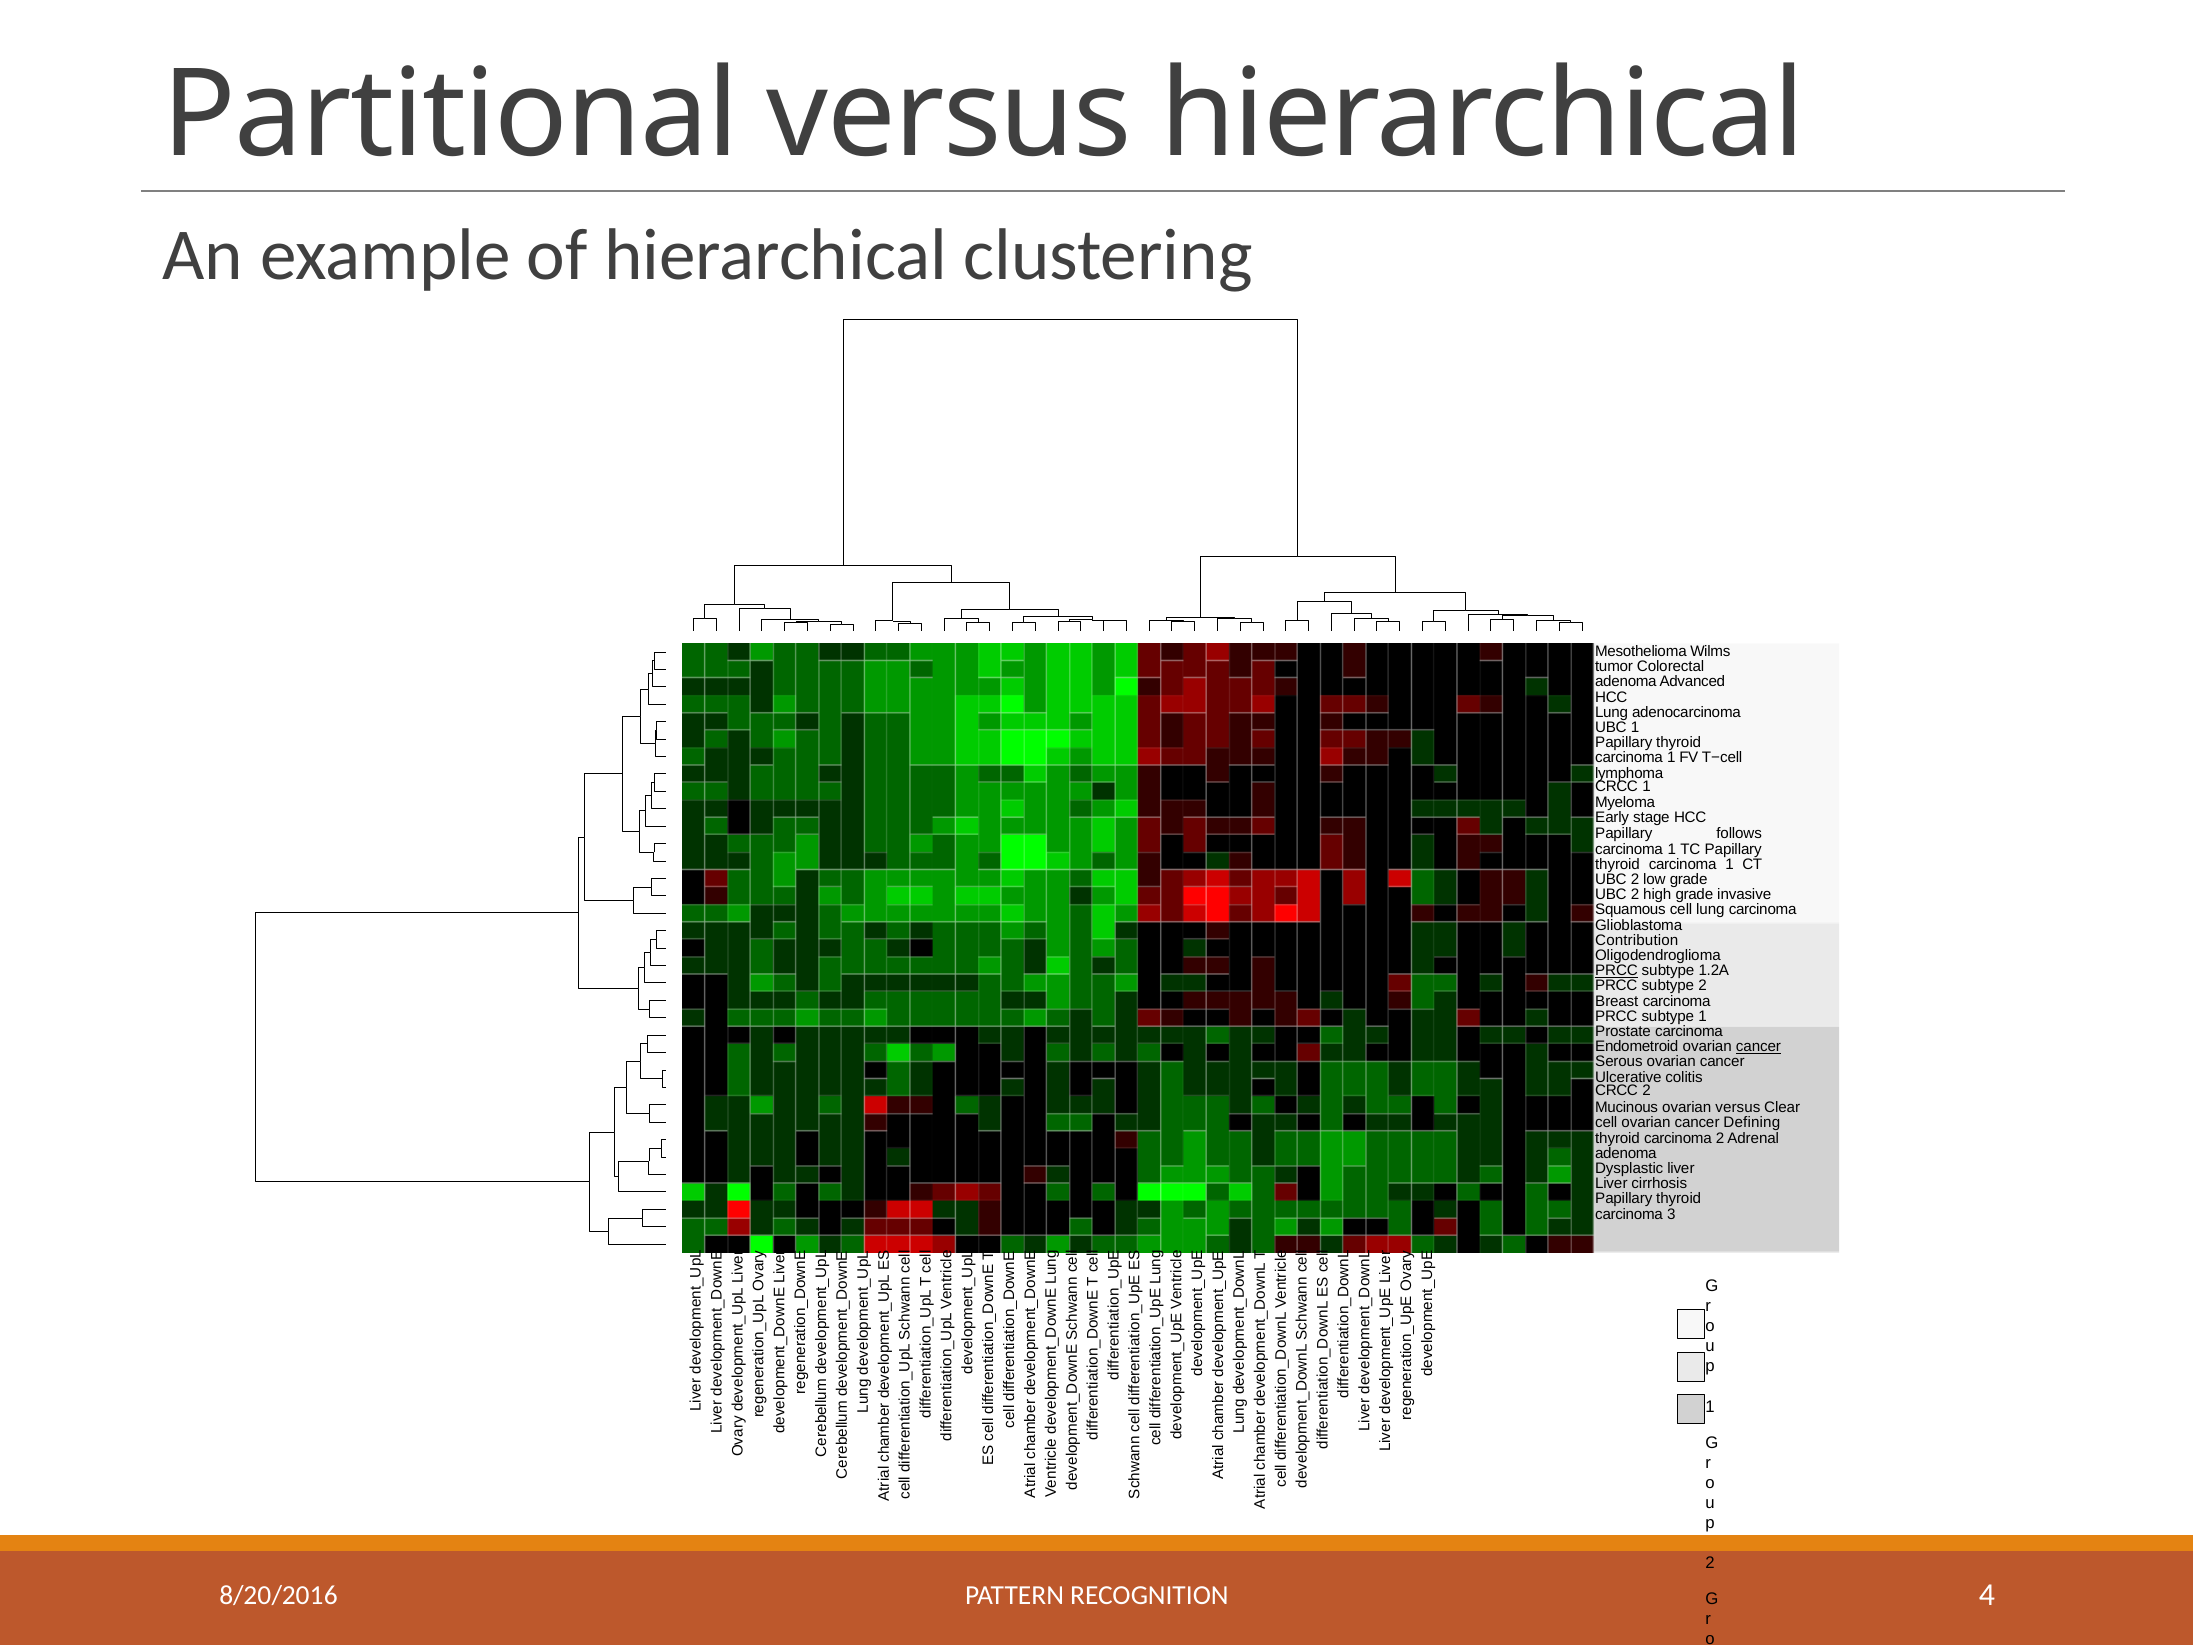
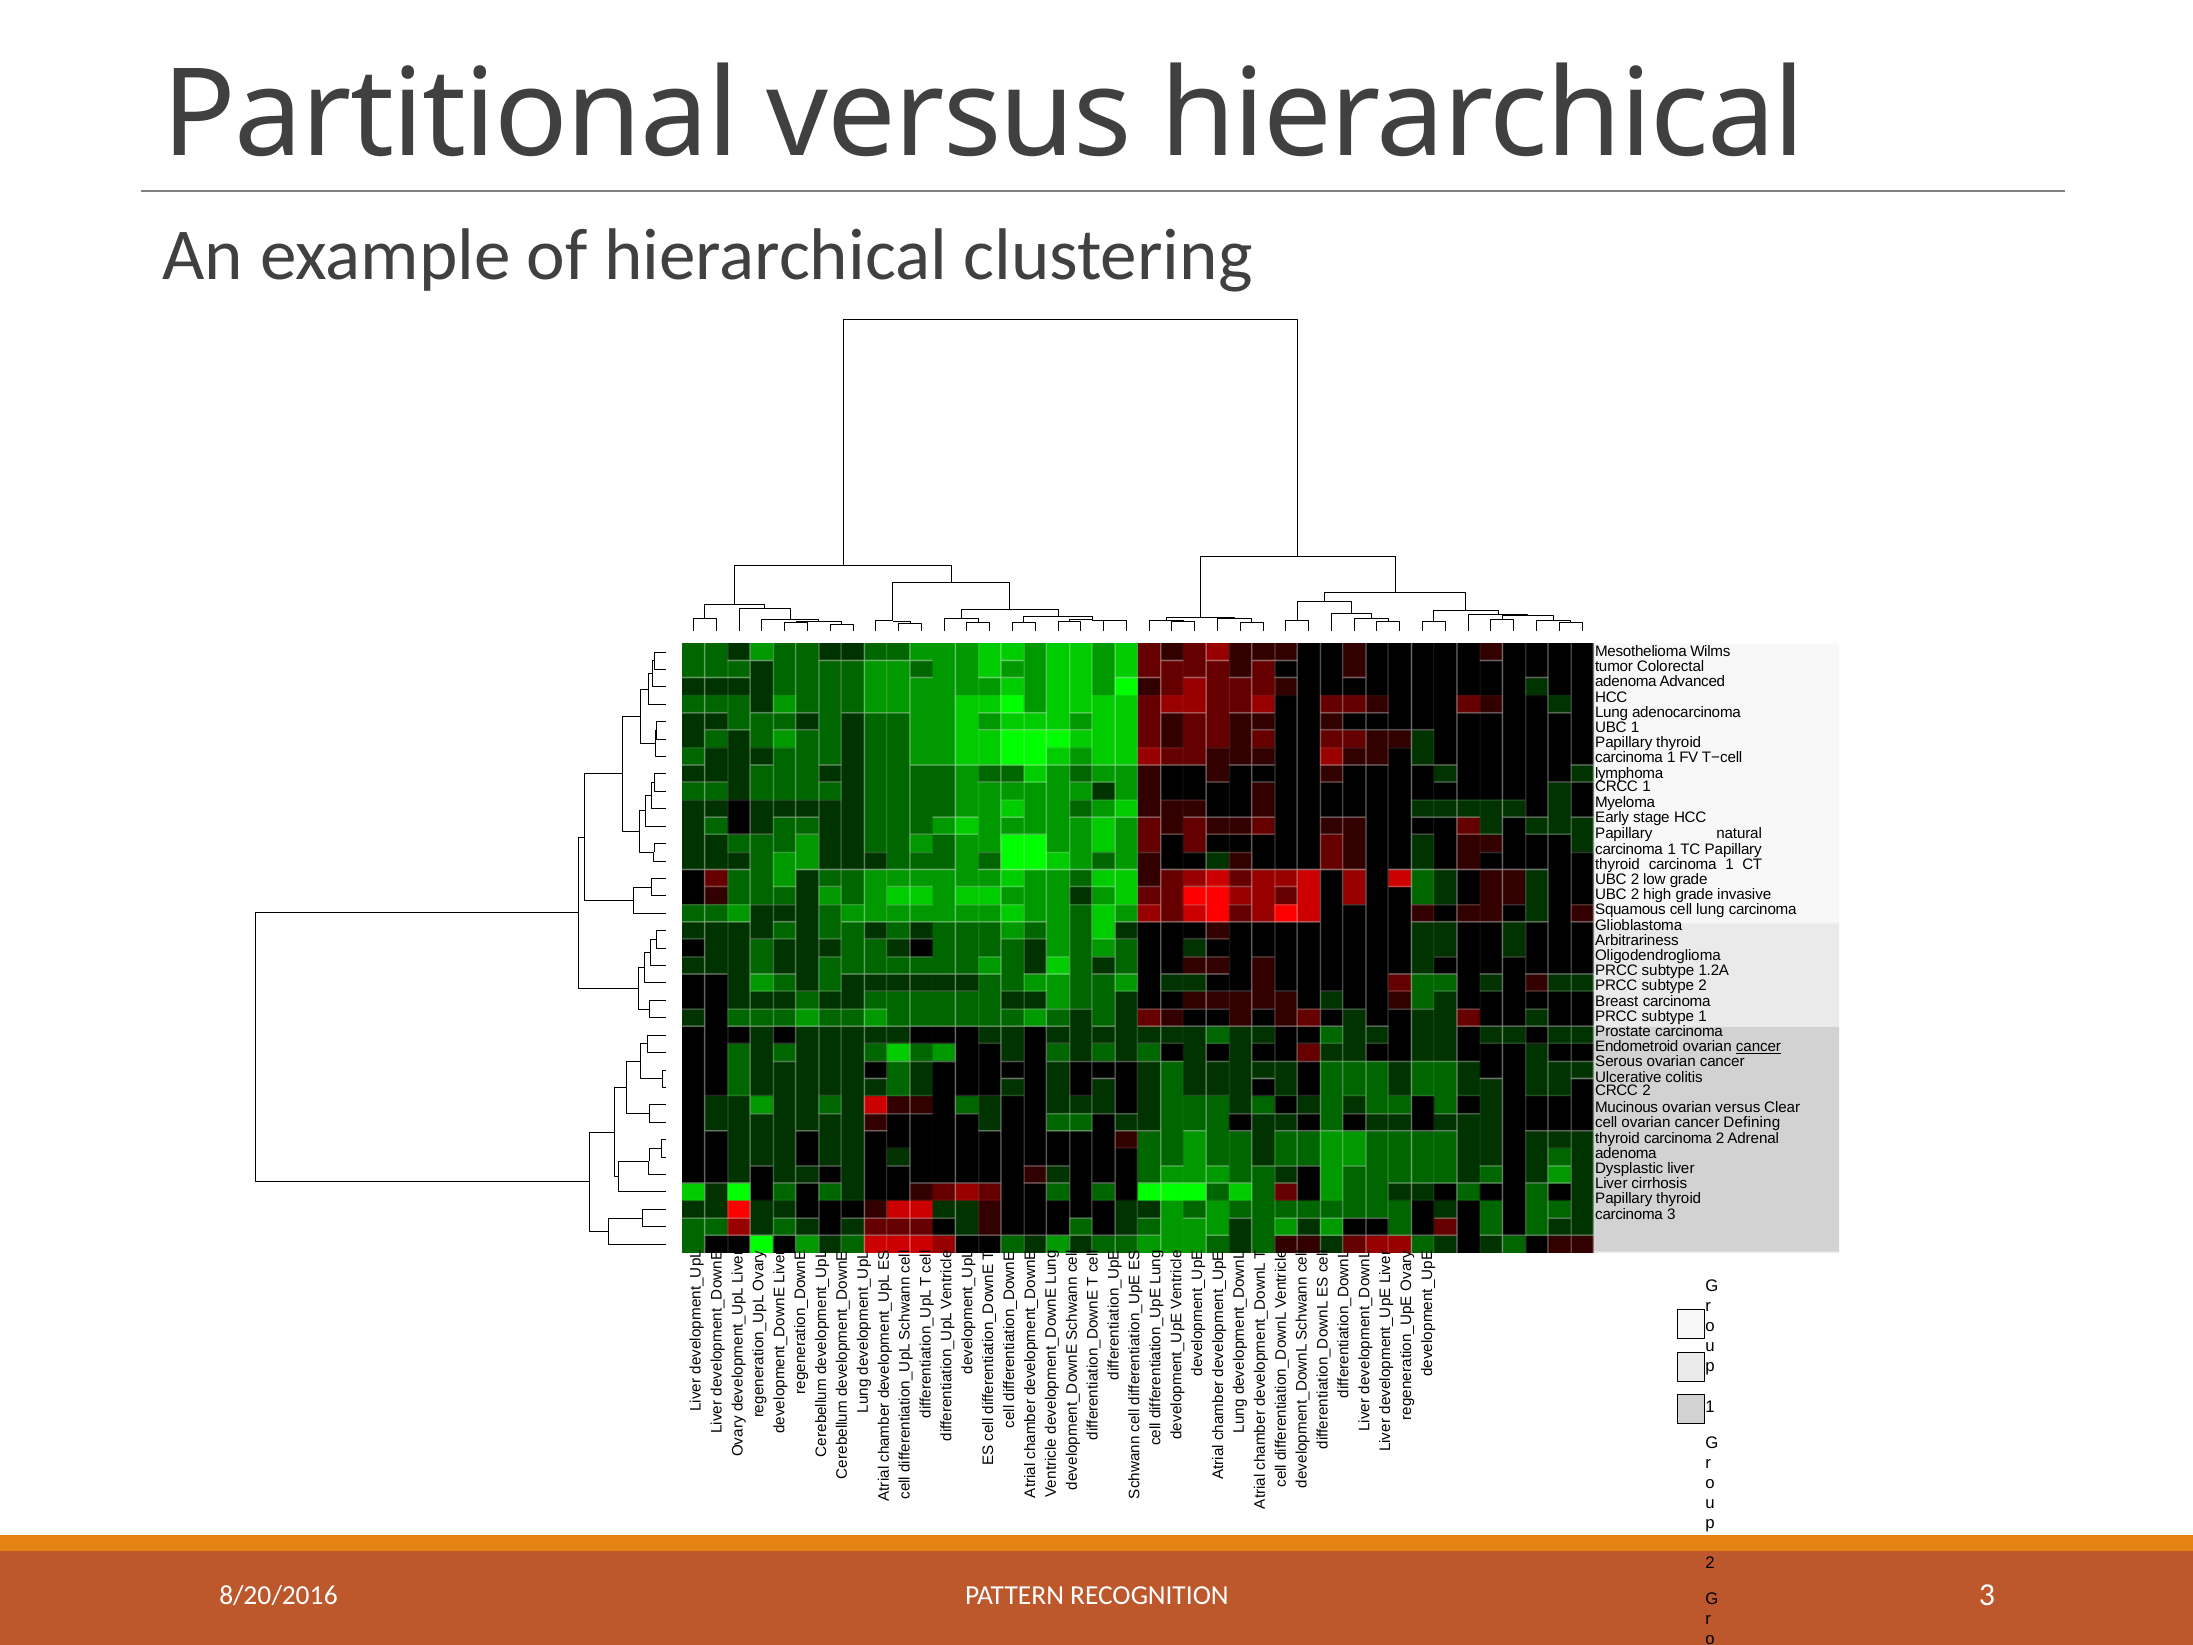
follows: follows -> natural (1739, 834)
Contribution: Contribution -> Arbitrariness (1637, 940)
PRCC underline: present -> none (1617, 971)
RECOGNITION 4: 4 -> 3 (1987, 1595)
